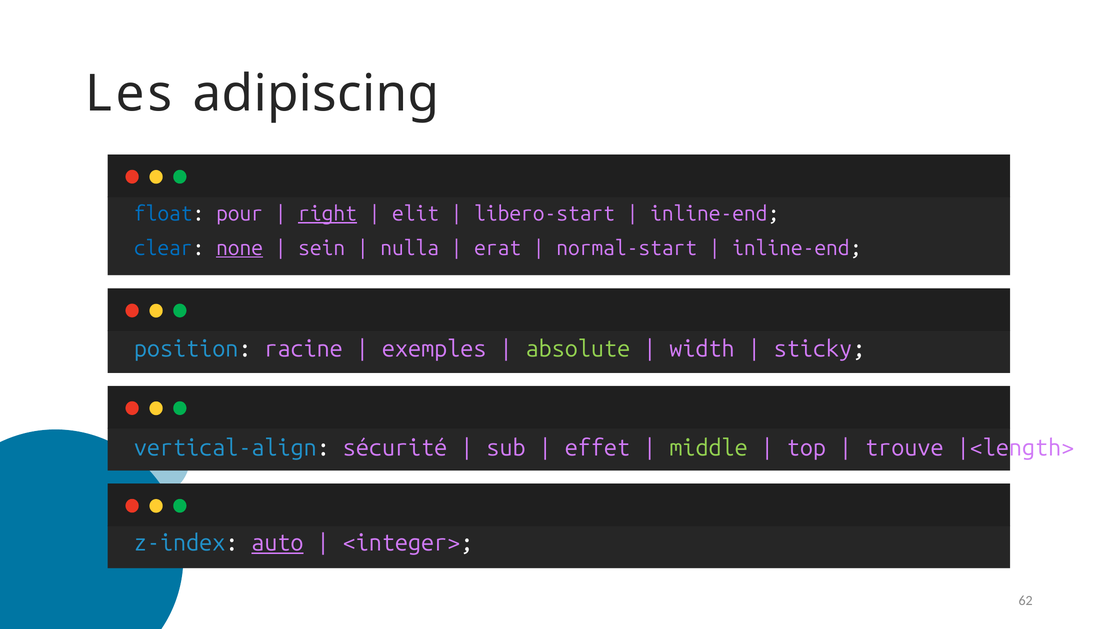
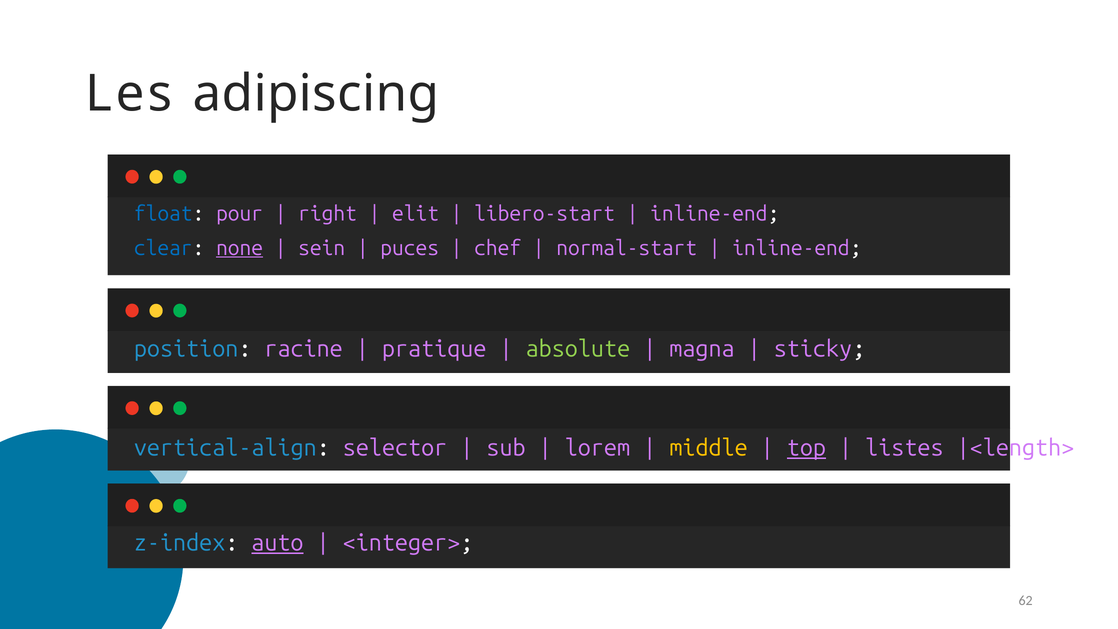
right underline: present -> none (328, 214)
nulla: nulla -> puces (410, 248)
erat: erat -> chef (498, 248)
exemples: exemples -> pratique (434, 349)
width: width -> magna (702, 349)
sécurité: sécurité -> selector (395, 448)
effet: effet -> lorem (597, 448)
middle colour: light green -> yellow (709, 448)
top underline: none -> present (806, 448)
trouve: trouve -> listes (904, 448)
